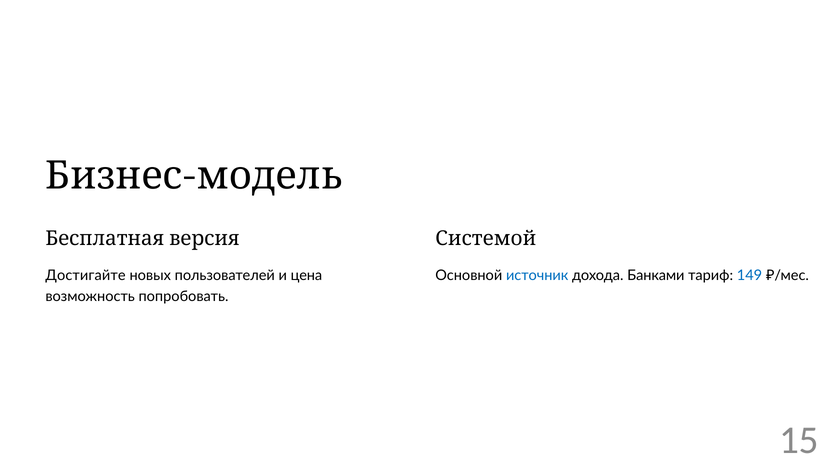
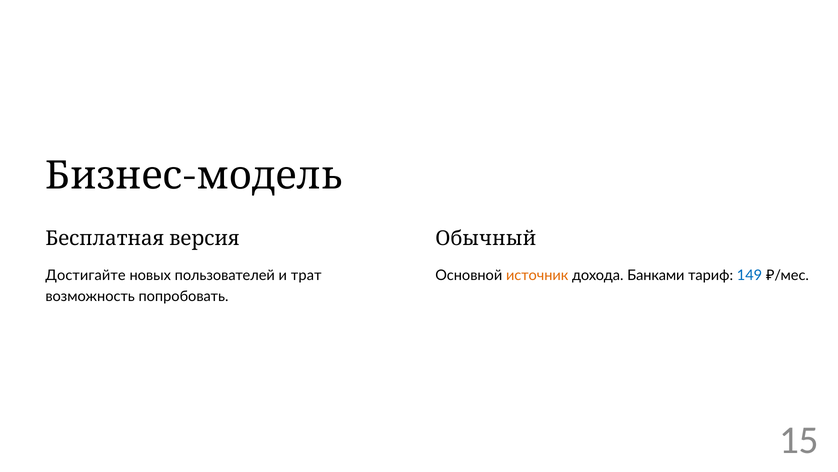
Системой: Системой -> Обычный (486, 238)
цена: цена -> трат (306, 275)
источник colour: blue -> orange (537, 275)
